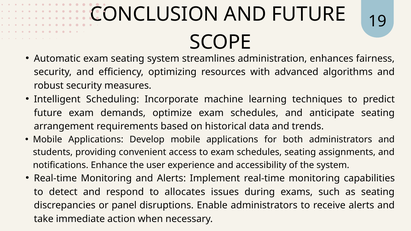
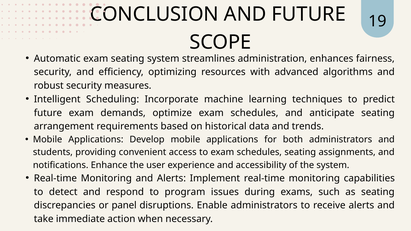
allocates: allocates -> program (185, 192)
